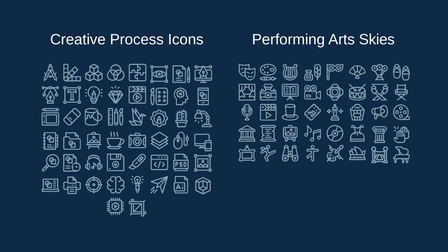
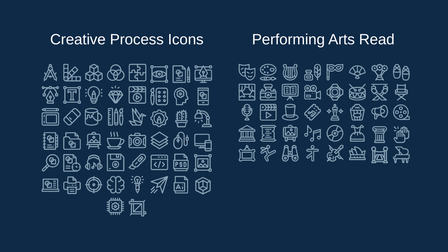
Skies: Skies -> Read (377, 40)
